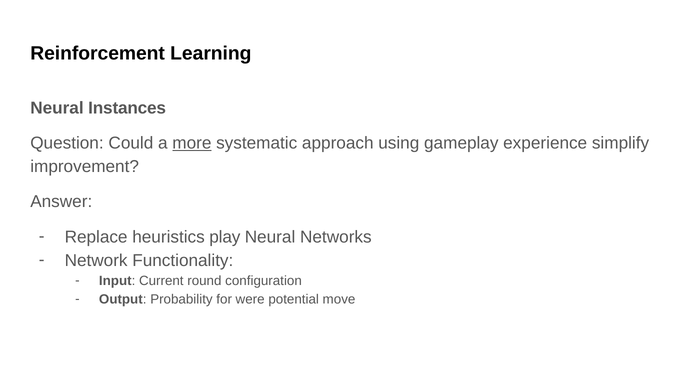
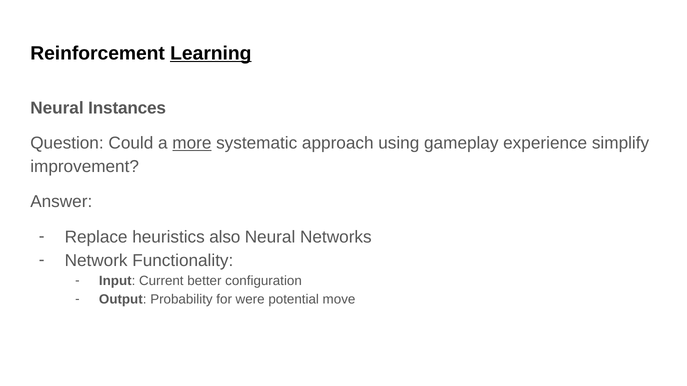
Learning underline: none -> present (211, 53)
play: play -> also (225, 237)
round: round -> better (204, 281)
